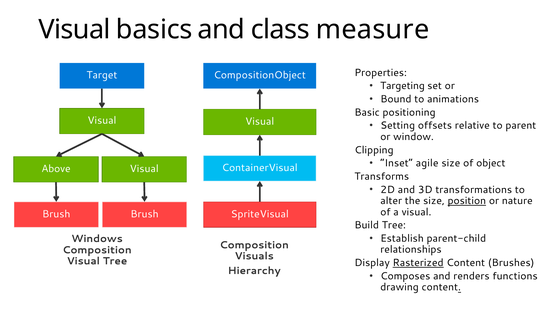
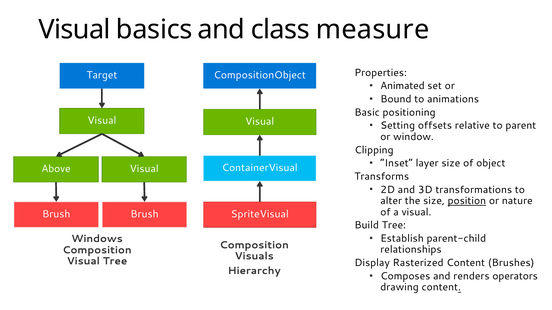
Targeting: Targeting -> Animated (402, 86)
agile: agile -> layer (427, 163)
Rasterized underline: present -> none (418, 263)
functions: functions -> operators (515, 276)
